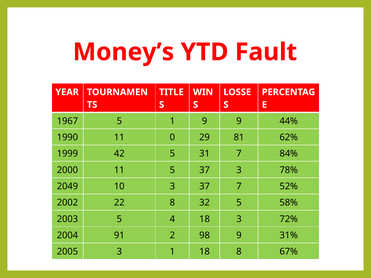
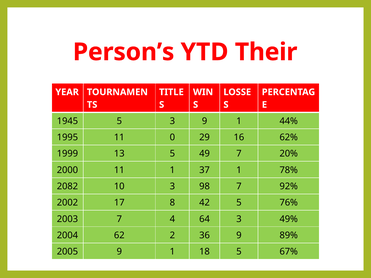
Money’s: Money’s -> Person’s (124, 52)
Fault: Fault -> Their (266, 52)
1967: 1967 -> 1945 (67, 121)
5 1: 1 -> 3 (172, 121)
9: 9 -> 1 (239, 121)
1990: 1990 -> 1995 (67, 137)
81: 81 -> 16 (239, 137)
42: 42 -> 13 (119, 154)
31: 31 -> 49 (205, 154)
84%: 84% -> 20% (289, 154)
11 5: 5 -> 1 (172, 170)
37 3: 3 -> 1 (239, 170)
2049: 2049 -> 2082 (67, 186)
3 37: 37 -> 98 (205, 186)
52%: 52% -> 92% (289, 186)
22: 22 -> 17 (119, 203)
32: 32 -> 42 (205, 203)
58%: 58% -> 76% (289, 203)
2003 5: 5 -> 7 (119, 219)
4 18: 18 -> 64 (205, 219)
72%: 72% -> 49% (289, 219)
91: 91 -> 62 (119, 236)
98: 98 -> 36 (205, 236)
31%: 31% -> 89% (289, 236)
2005 3: 3 -> 9 (119, 252)
18 8: 8 -> 5 (239, 252)
